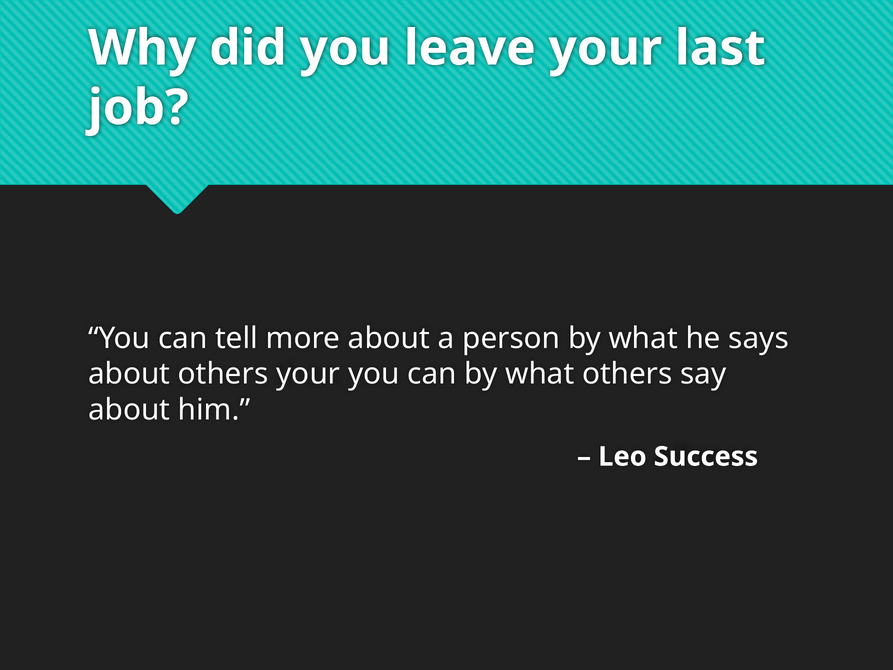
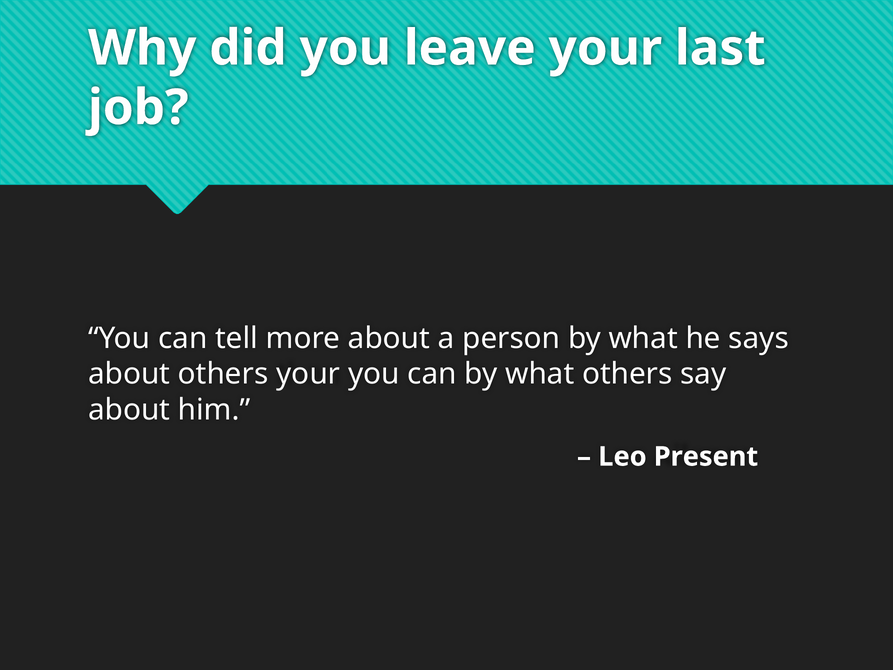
Success: Success -> Present (706, 456)
